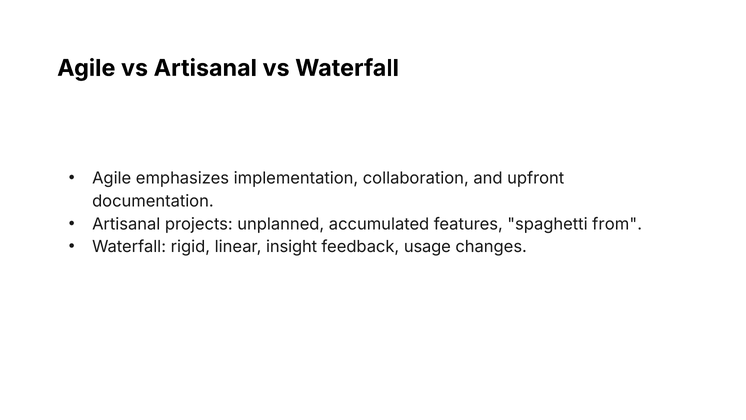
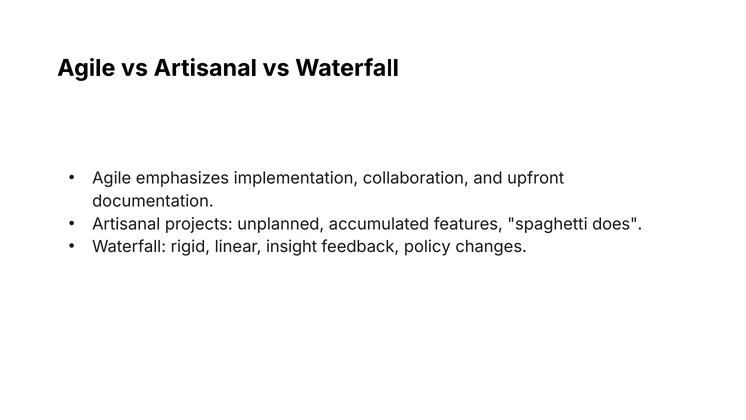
from: from -> does (617, 224)
usage: usage -> policy (427, 247)
